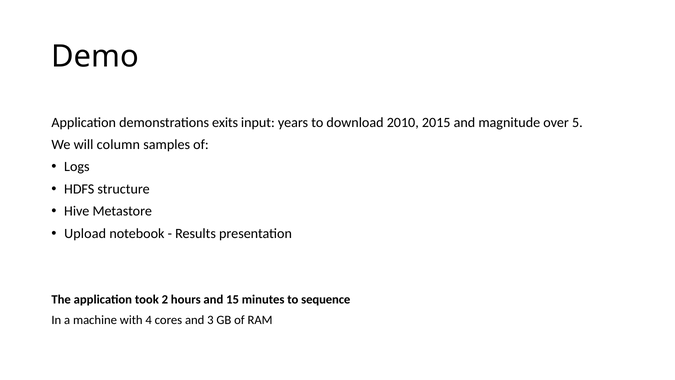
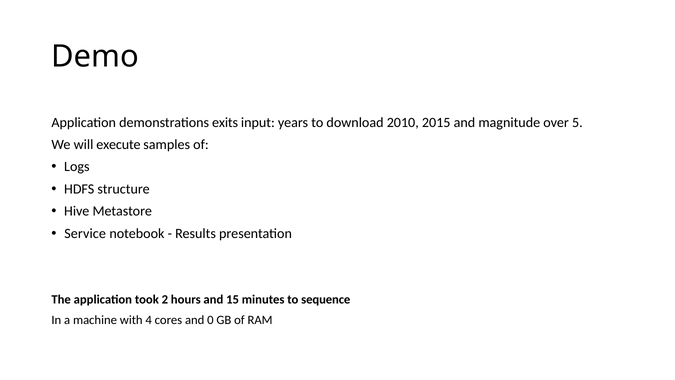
column: column -> execute (118, 144)
Upload: Upload -> Service (85, 233)
3: 3 -> 0 (210, 320)
